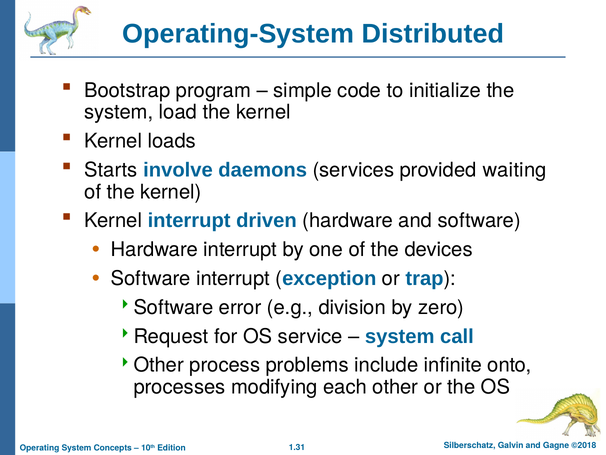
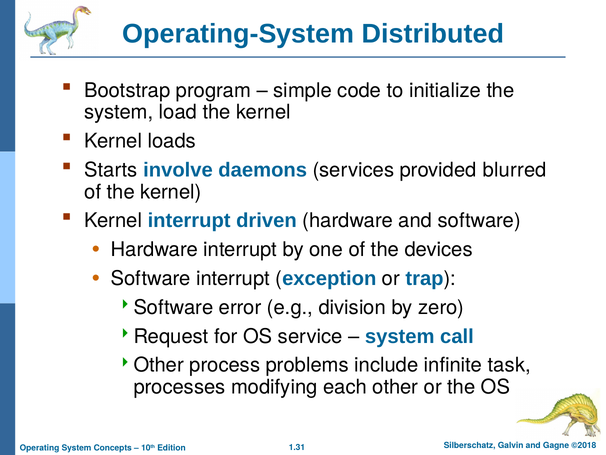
waiting: waiting -> blurred (515, 170)
onto: onto -> task (509, 365)
